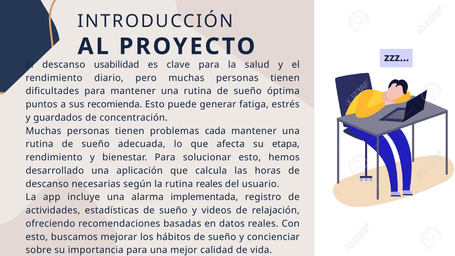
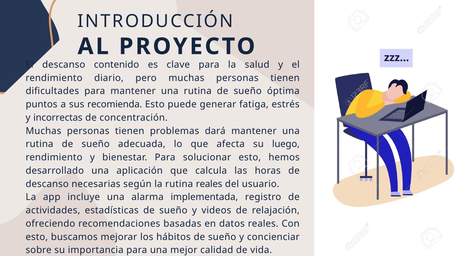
usabilidad: usabilidad -> contenido (117, 65)
guardados: guardados -> incorrectas (58, 118)
cada: cada -> dará (215, 131)
etapa: etapa -> luego (286, 144)
